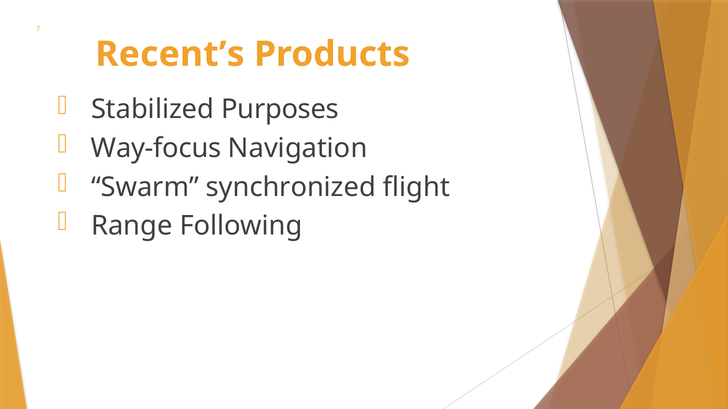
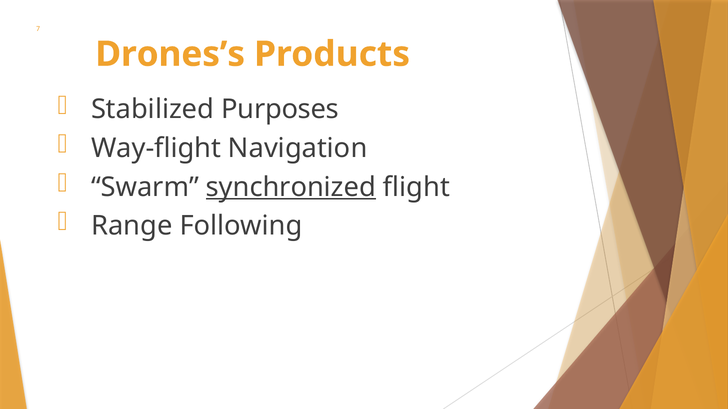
Recent’s: Recent’s -> Drones’s (170, 54)
Way-focus: Way-focus -> Way-flight (156, 148)
synchronized underline: none -> present (291, 187)
